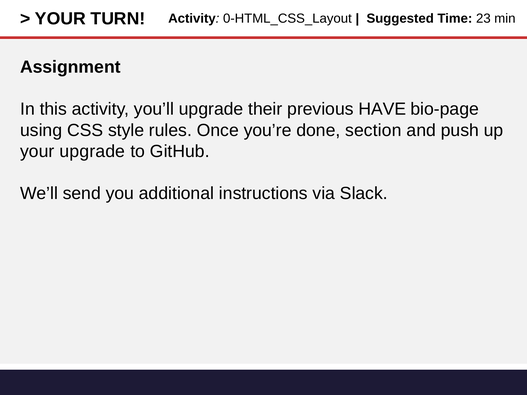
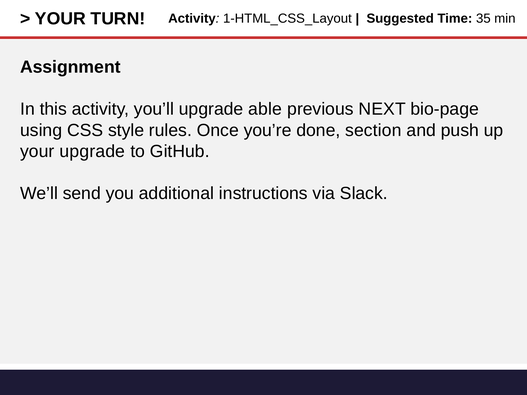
0-HTML_CSS_Layout: 0-HTML_CSS_Layout -> 1-HTML_CSS_Layout (287, 19)
23: 23 -> 35 (483, 19)
their: their -> able (265, 109)
HAVE: HAVE -> NEXT (382, 109)
